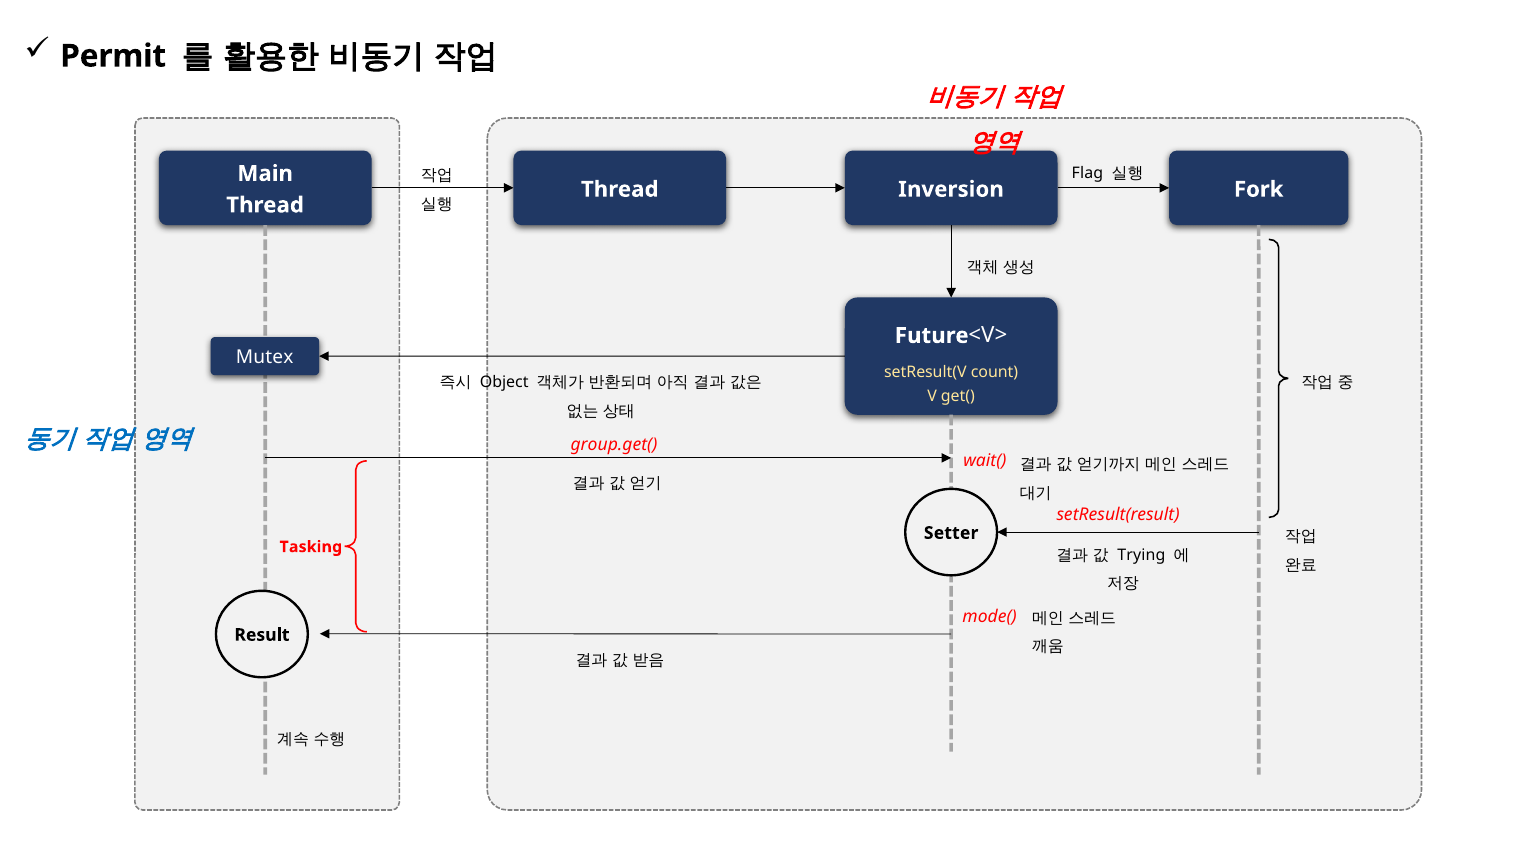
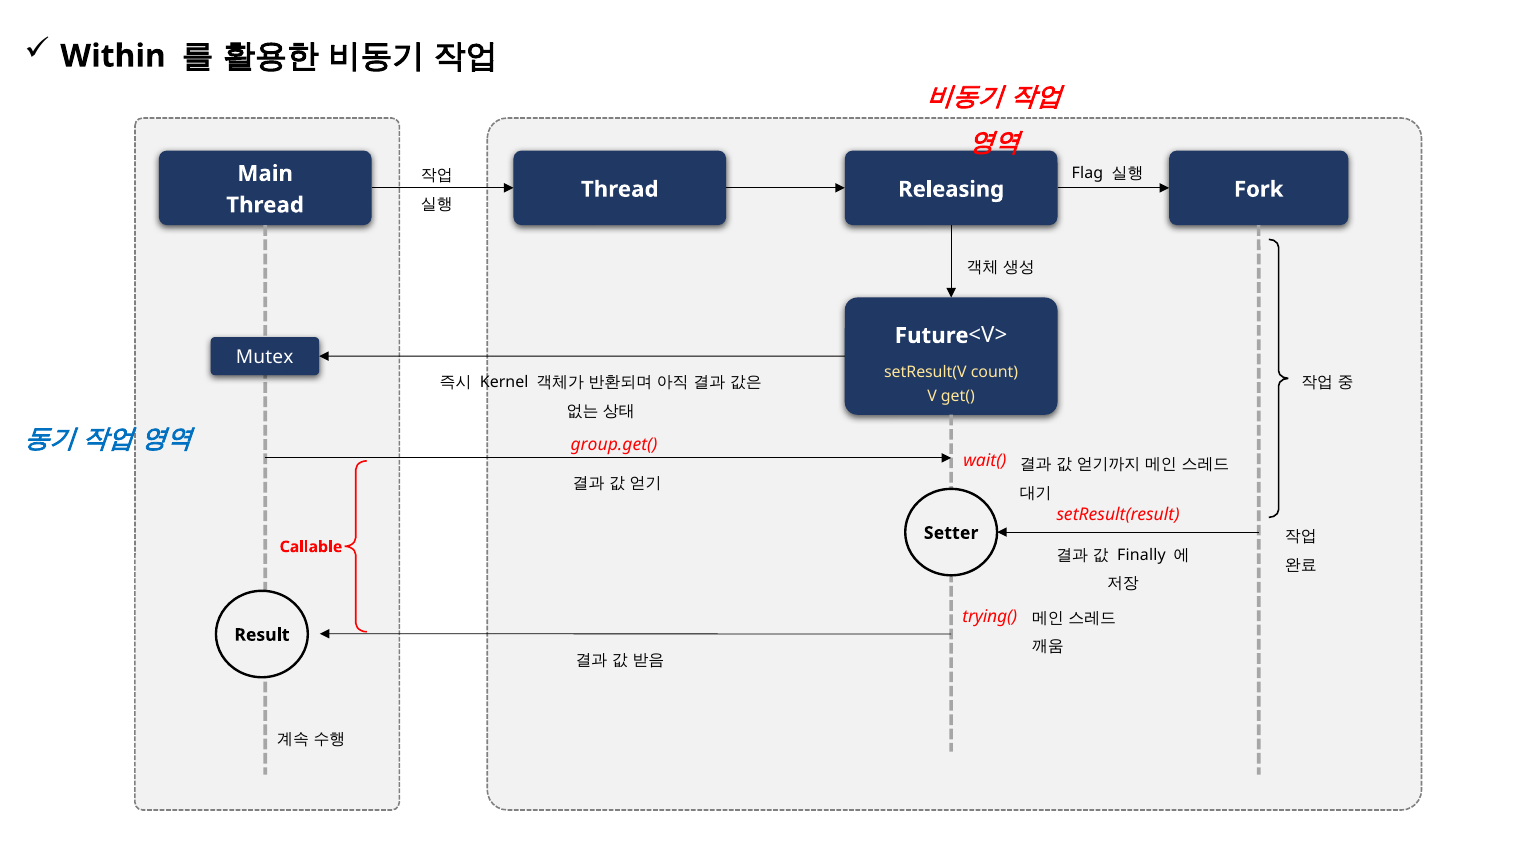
Permit: Permit -> Within (113, 56)
Inversion: Inversion -> Releasing (951, 190)
Object: Object -> Kernel (504, 383)
Tasking: Tasking -> Callable (311, 547)
Trying: Trying -> Finally (1141, 555)
mode(: mode( -> trying( (990, 617)
